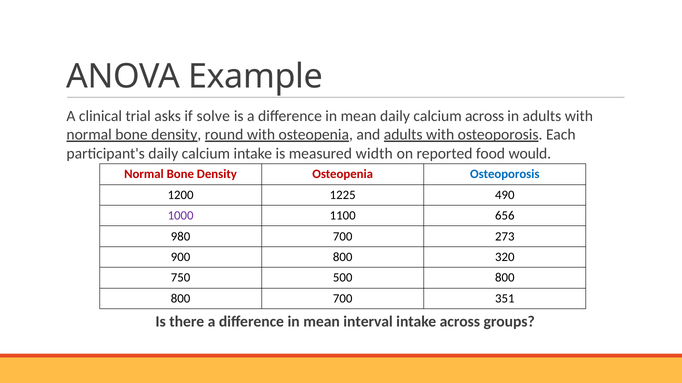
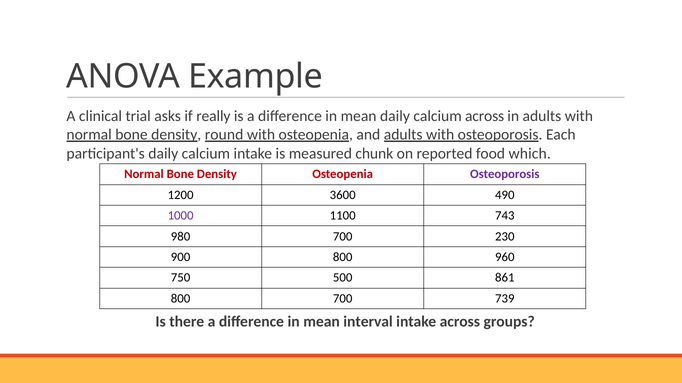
solve: solve -> really (213, 116)
width: width -> chunk (374, 154)
would: would -> which (530, 154)
Osteoporosis colour: blue -> purple (505, 175)
1225: 1225 -> 3600 (343, 195)
656: 656 -> 743 (505, 216)
273: 273 -> 230 (505, 237)
320: 320 -> 960 (505, 257)
500 800: 800 -> 861 (505, 278)
351: 351 -> 739 (505, 299)
